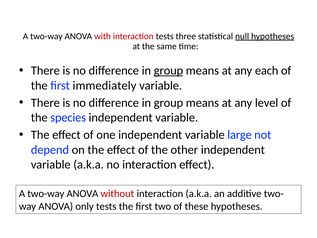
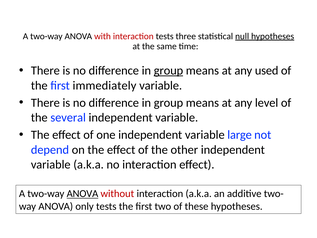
each: each -> used (267, 71)
species: species -> several (68, 117)
ANOVA underline: none -> present (82, 194)
